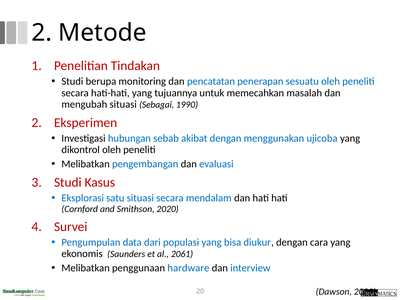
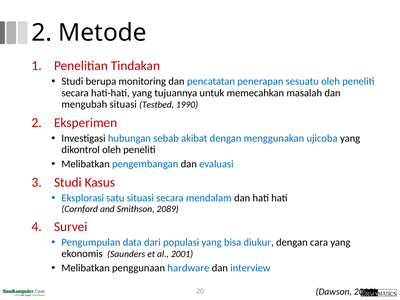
Sebagai: Sebagai -> Testbed (157, 105)
2020: 2020 -> 2089 (168, 209)
2061: 2061 -> 2001 (182, 254)
